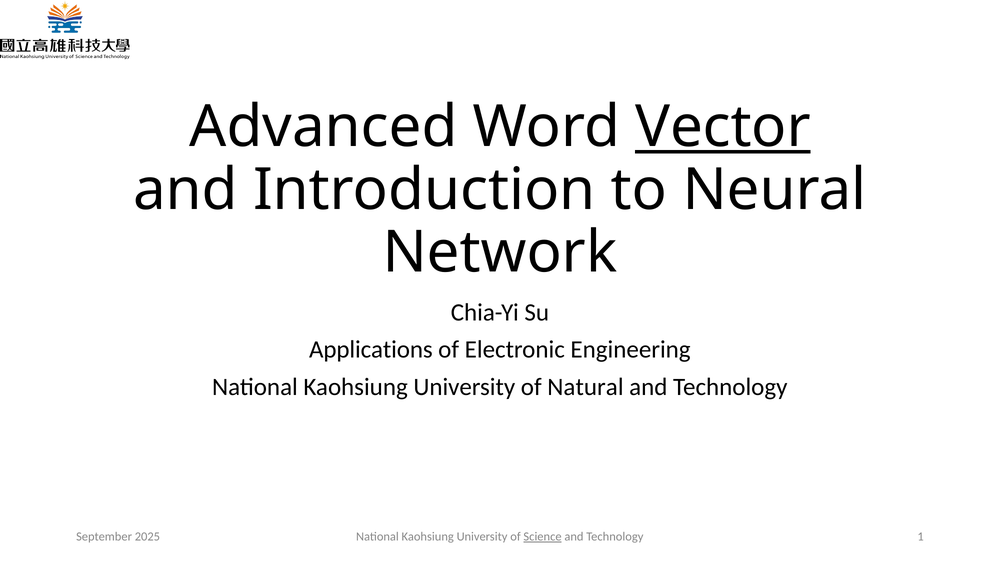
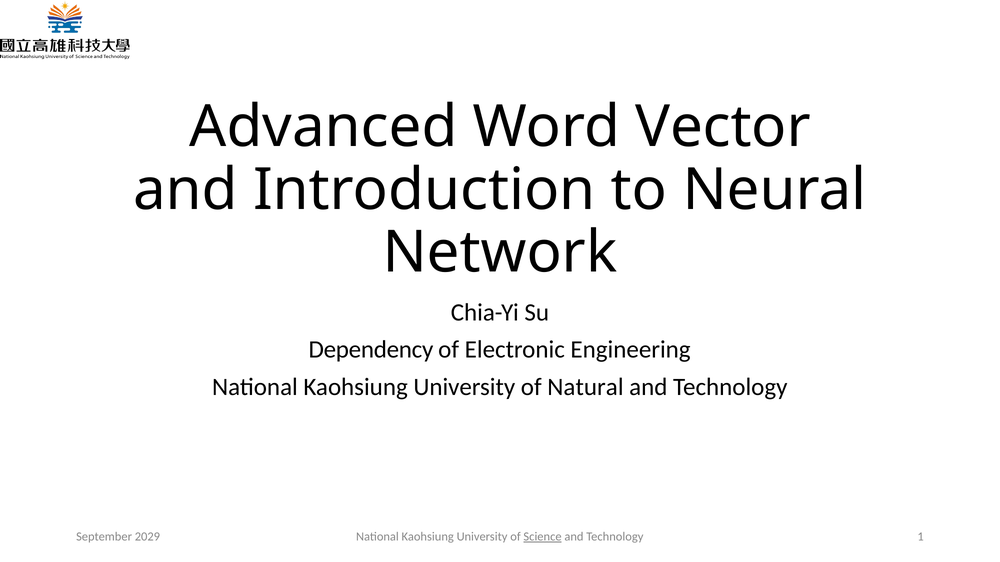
Vector underline: present -> none (723, 127)
Applications: Applications -> Dependency (371, 350)
2025: 2025 -> 2029 (147, 537)
